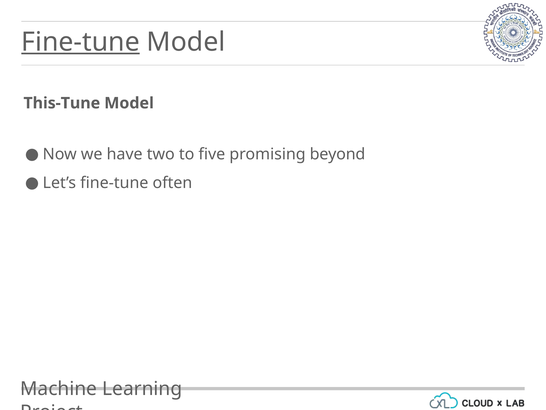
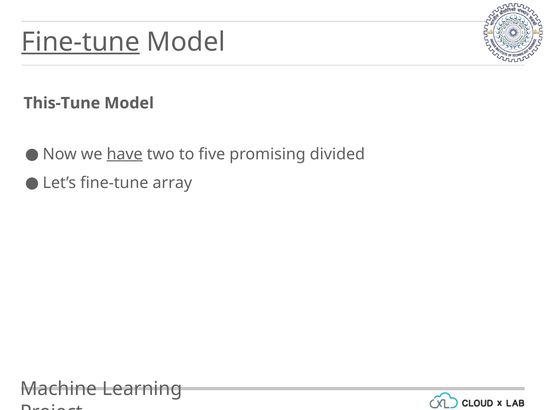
have underline: none -> present (125, 154)
beyond: beyond -> divided (337, 154)
often: often -> array (172, 183)
